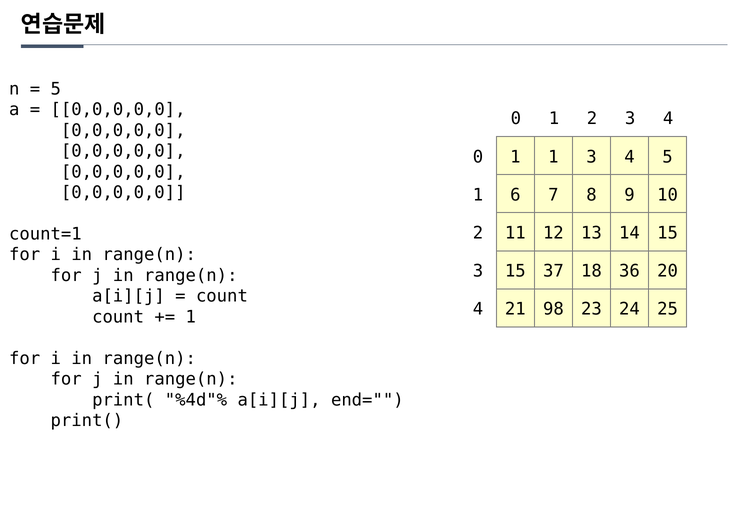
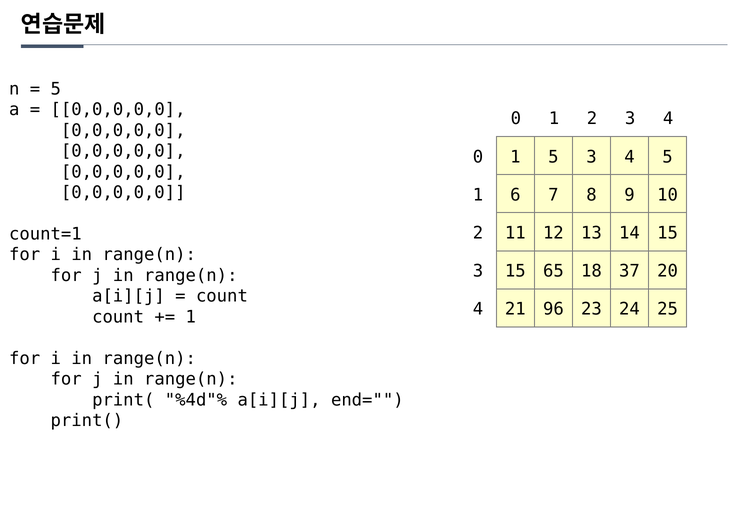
1 1: 1 -> 5 (553, 157)
37: 37 -> 65 (553, 271)
36: 36 -> 37 (630, 271)
98: 98 -> 96 (553, 309)
